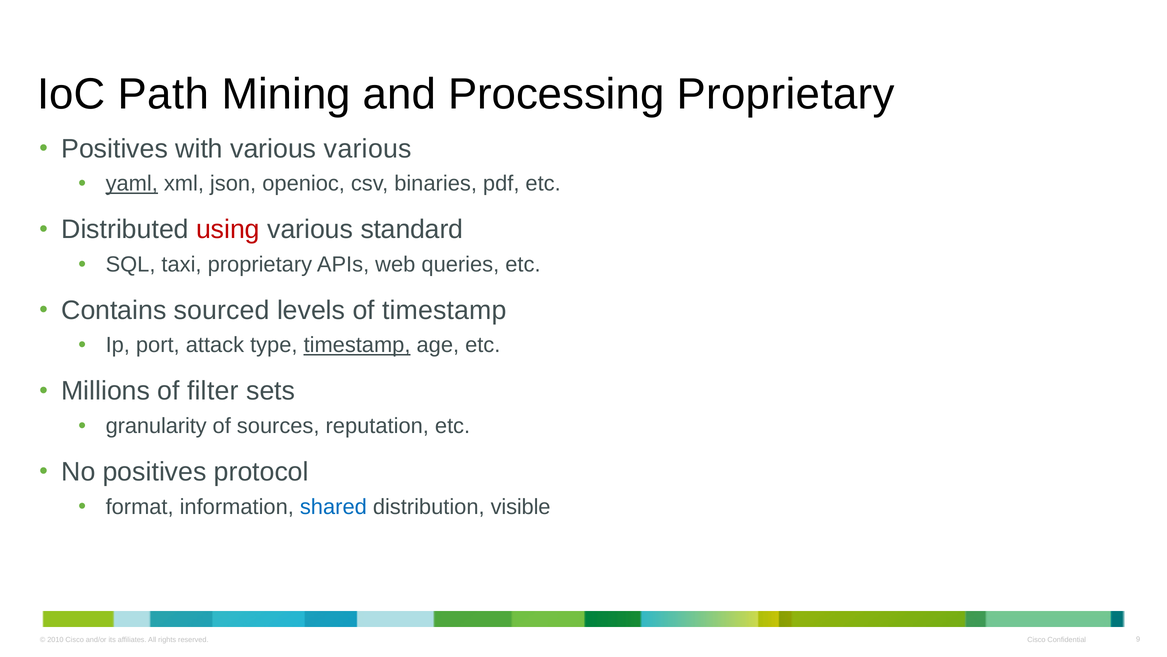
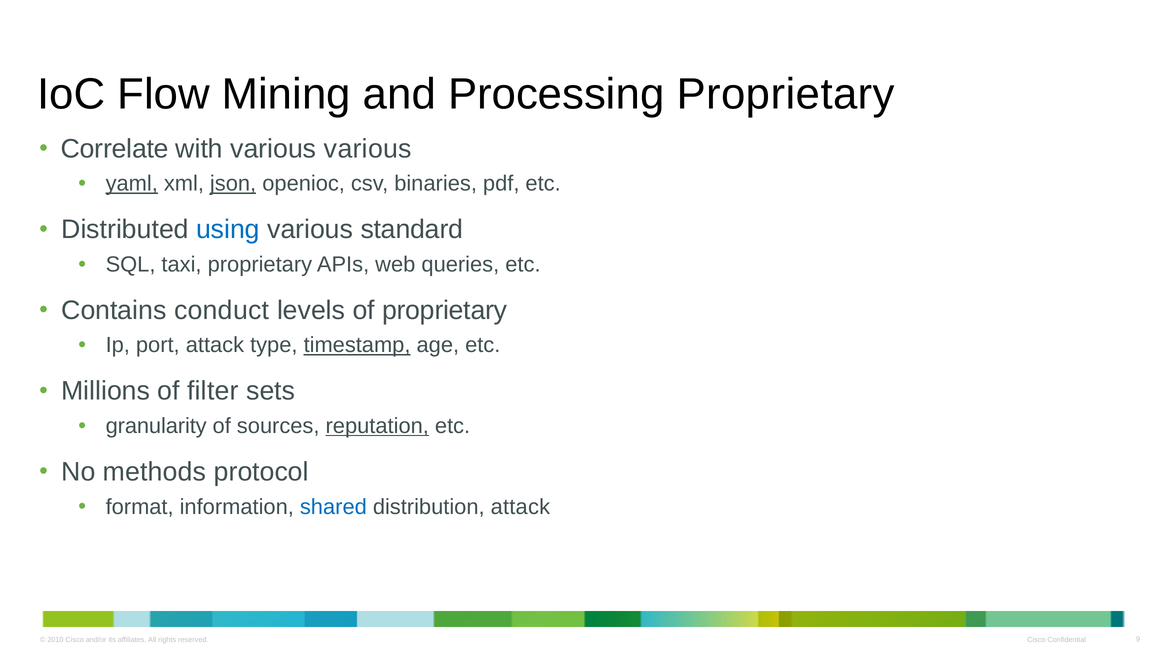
Path: Path -> Flow (164, 94)
Positives: Positives -> Correlate (115, 149)
json underline: none -> present (233, 184)
using colour: red -> blue (228, 229)
sourced: sourced -> conduct (222, 310)
of timestamp: timestamp -> proprietary (445, 310)
reputation underline: none -> present (377, 426)
No positives: positives -> methods (154, 472)
distribution visible: visible -> attack (520, 506)
